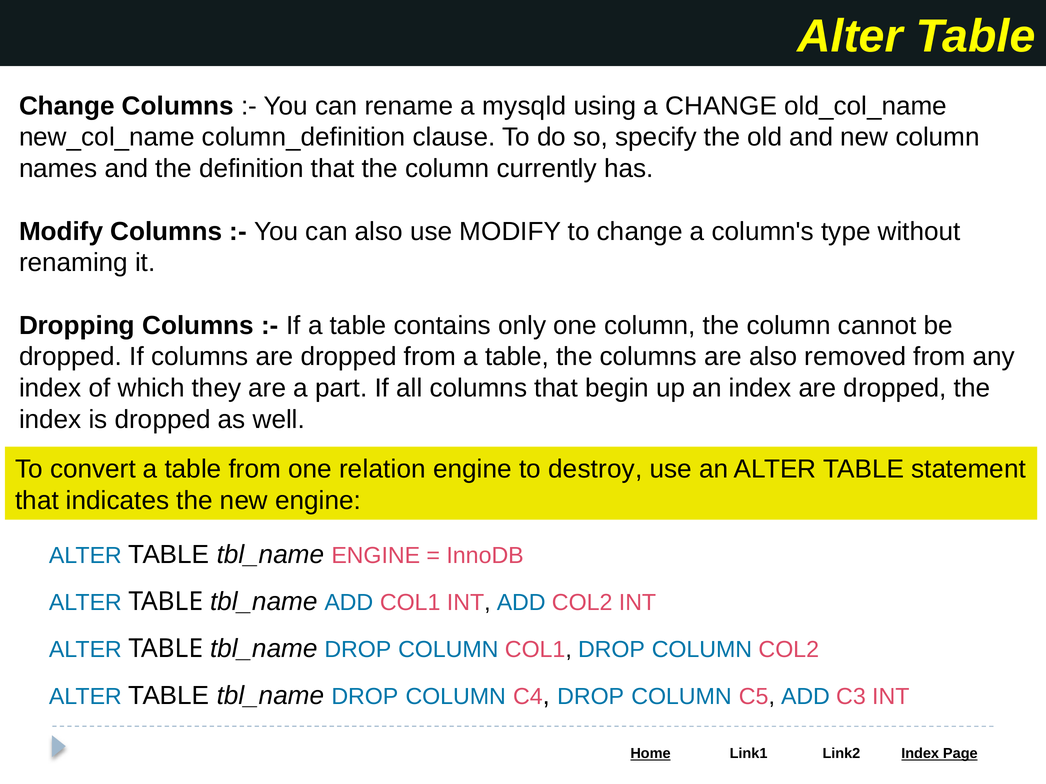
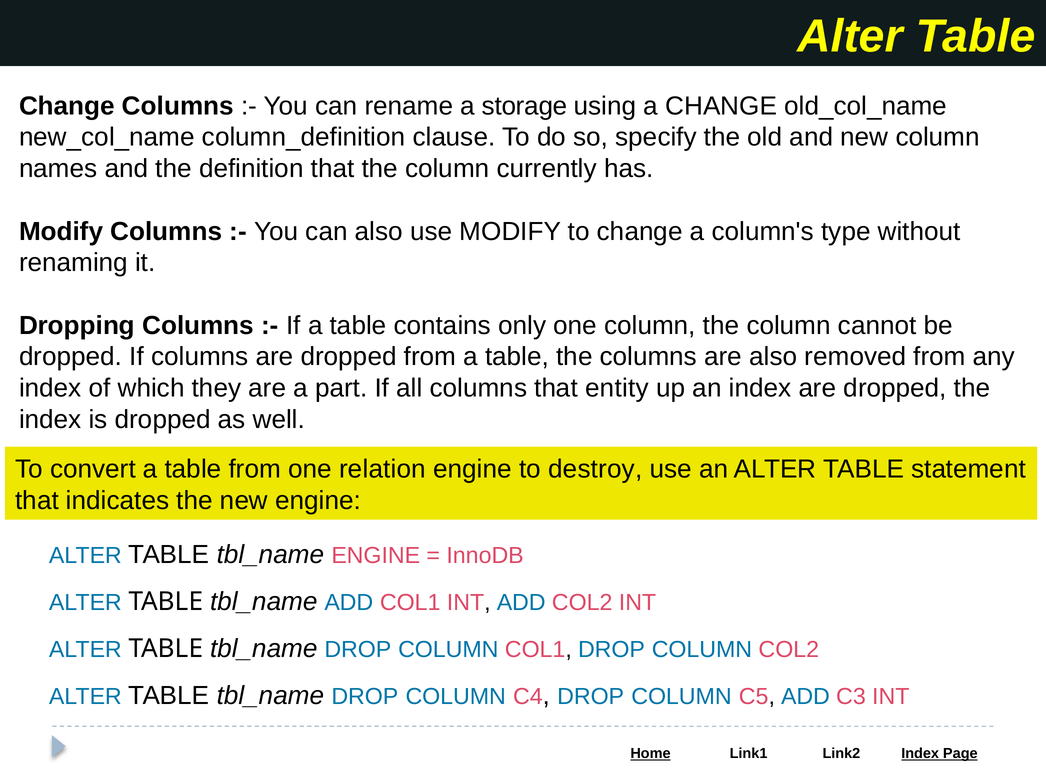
mysqld: mysqld -> storage (525, 106)
begin: begin -> entity (617, 388)
